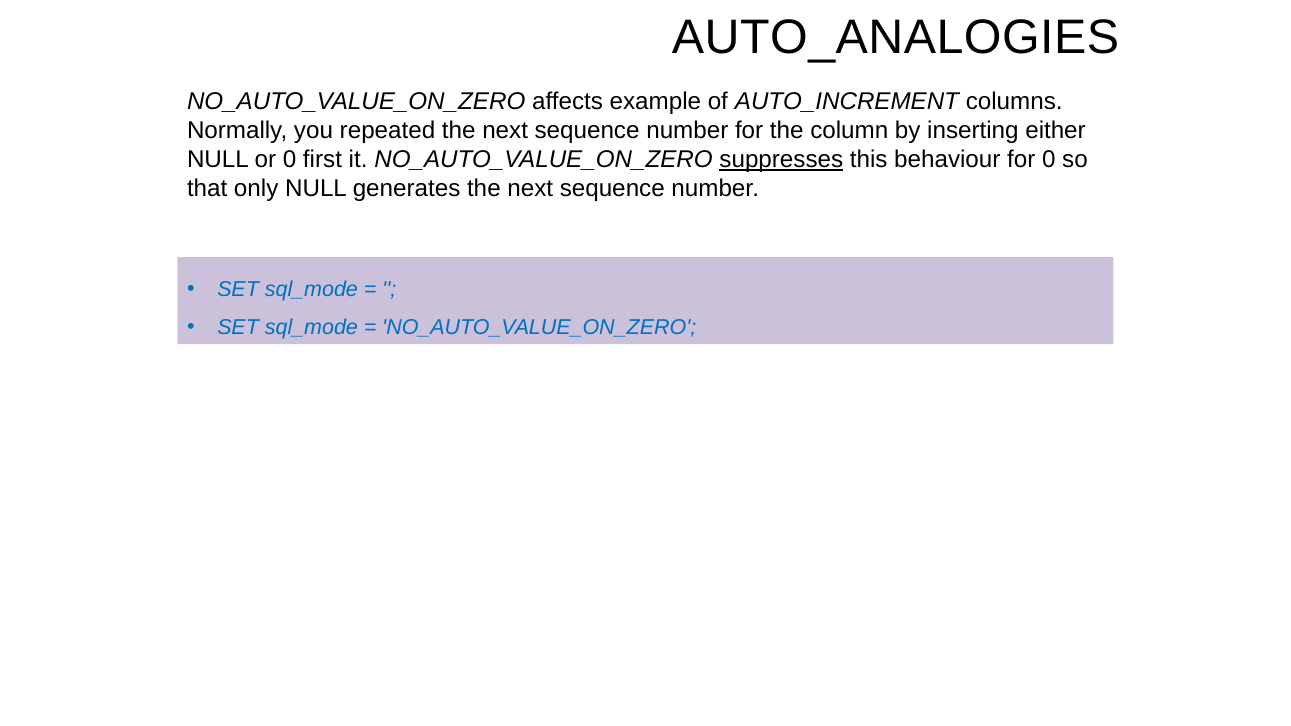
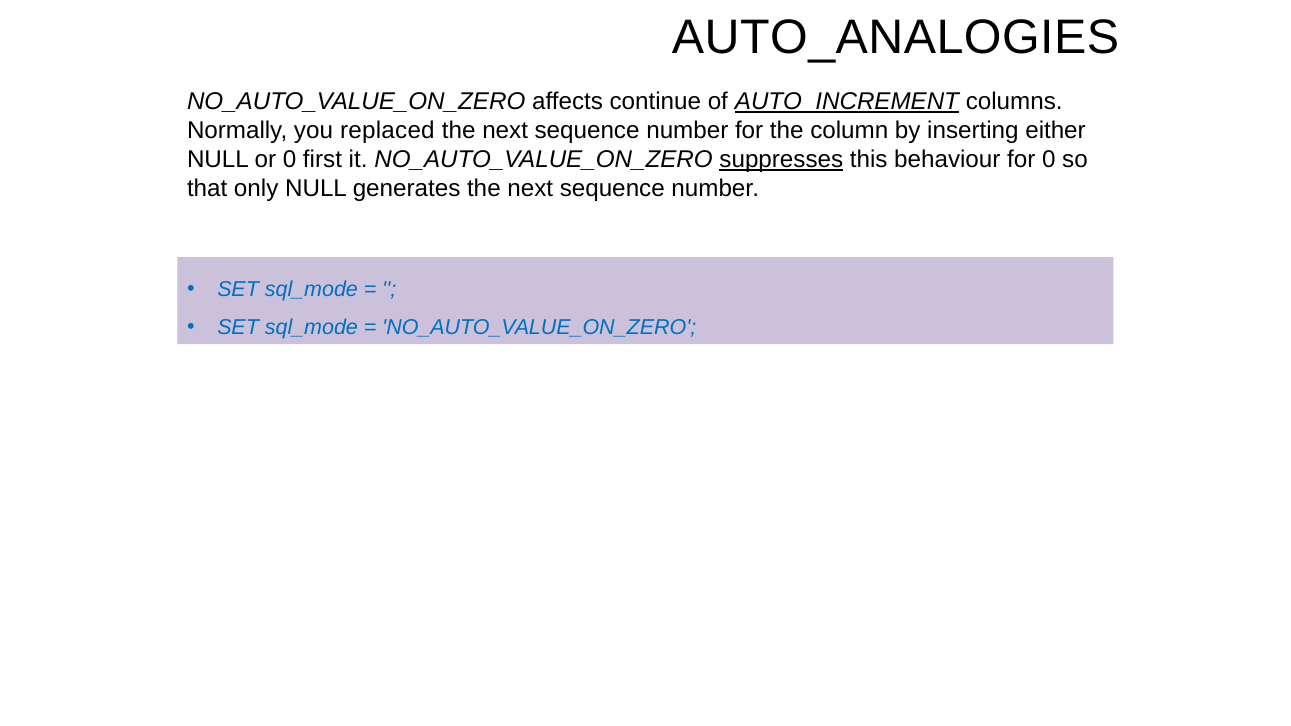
example: example -> continue (655, 102)
AUTO_INCREMENT underline: none -> present (847, 102)
repeated: repeated -> replaced (387, 131)
